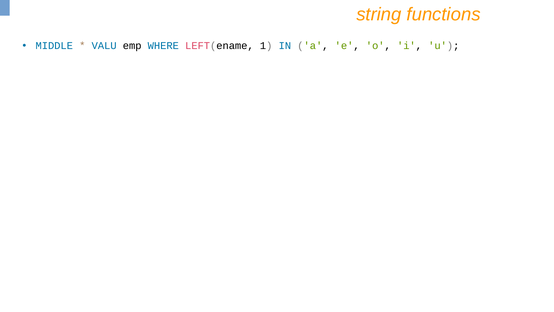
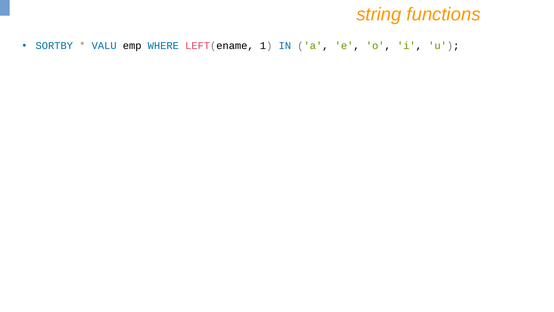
MIDDLE: MIDDLE -> SORTBY (54, 46)
